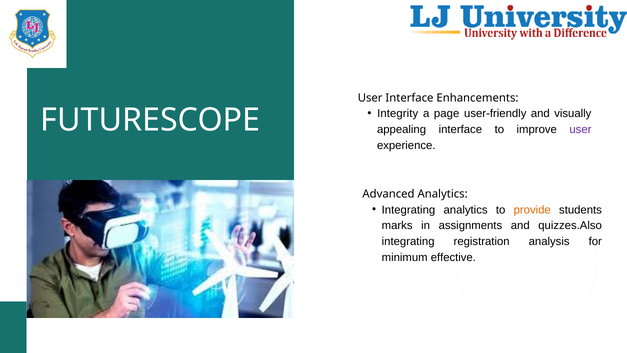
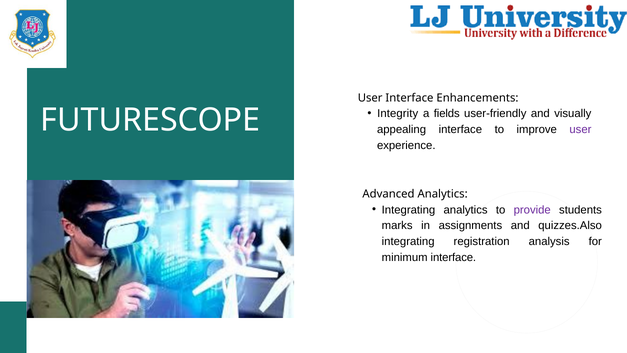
page: page -> fields (447, 114)
provide colour: orange -> purple (532, 210)
minimum effective: effective -> interface (453, 257)
